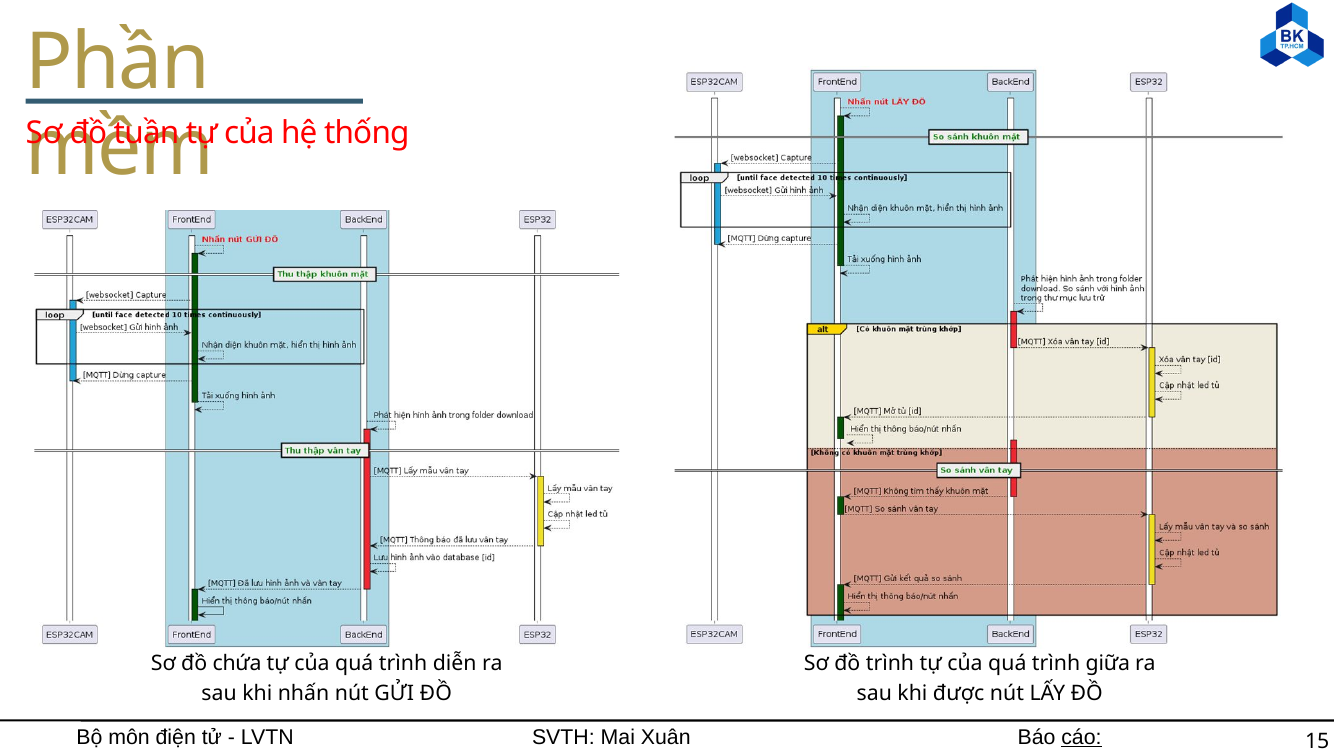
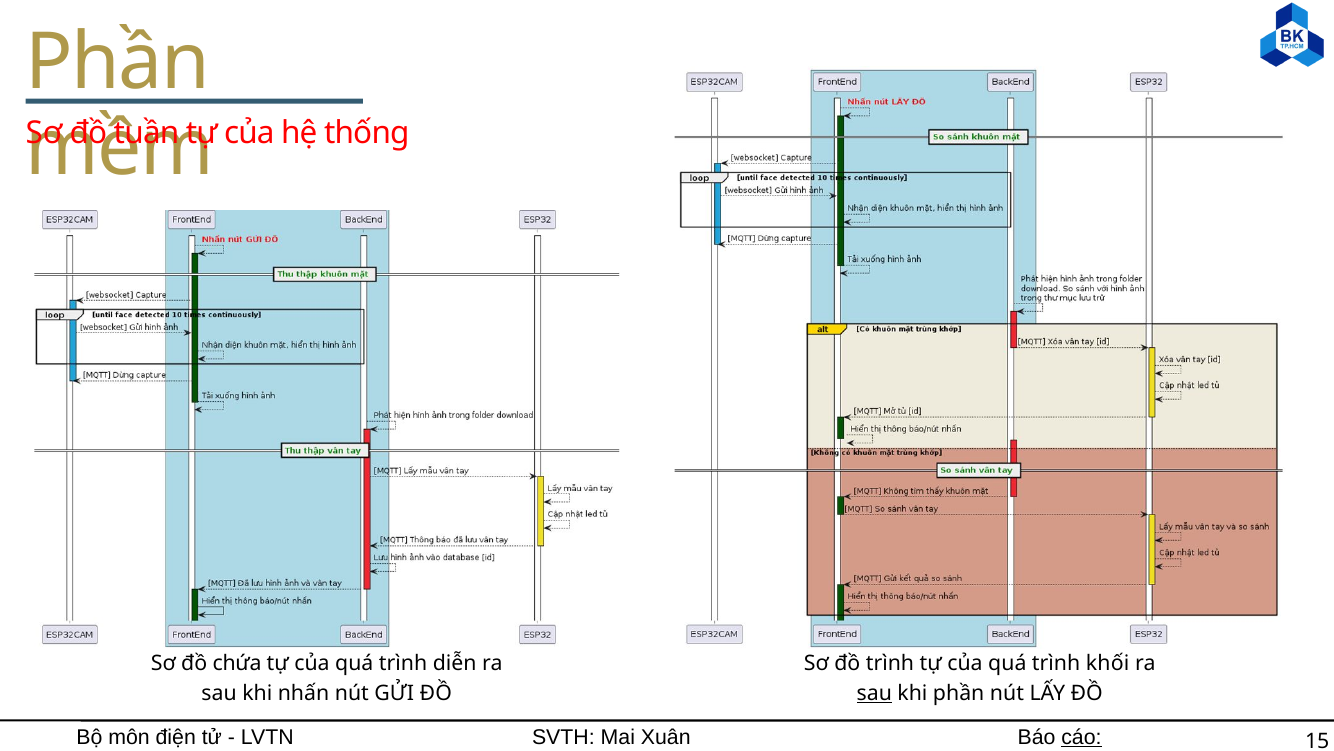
giữa: giữa -> khối (1108, 663)
sau underline: none -> present (874, 693)
khi được: được -> phần (959, 693)
